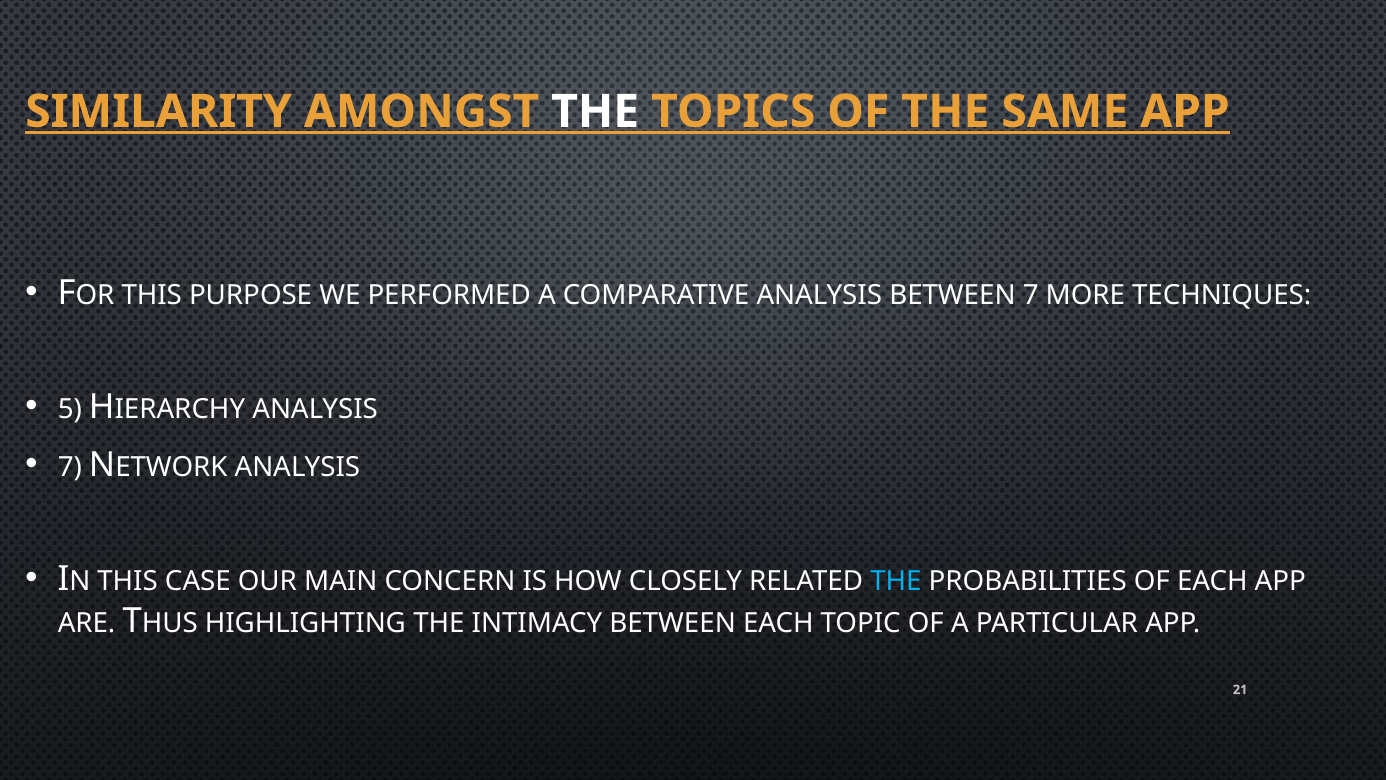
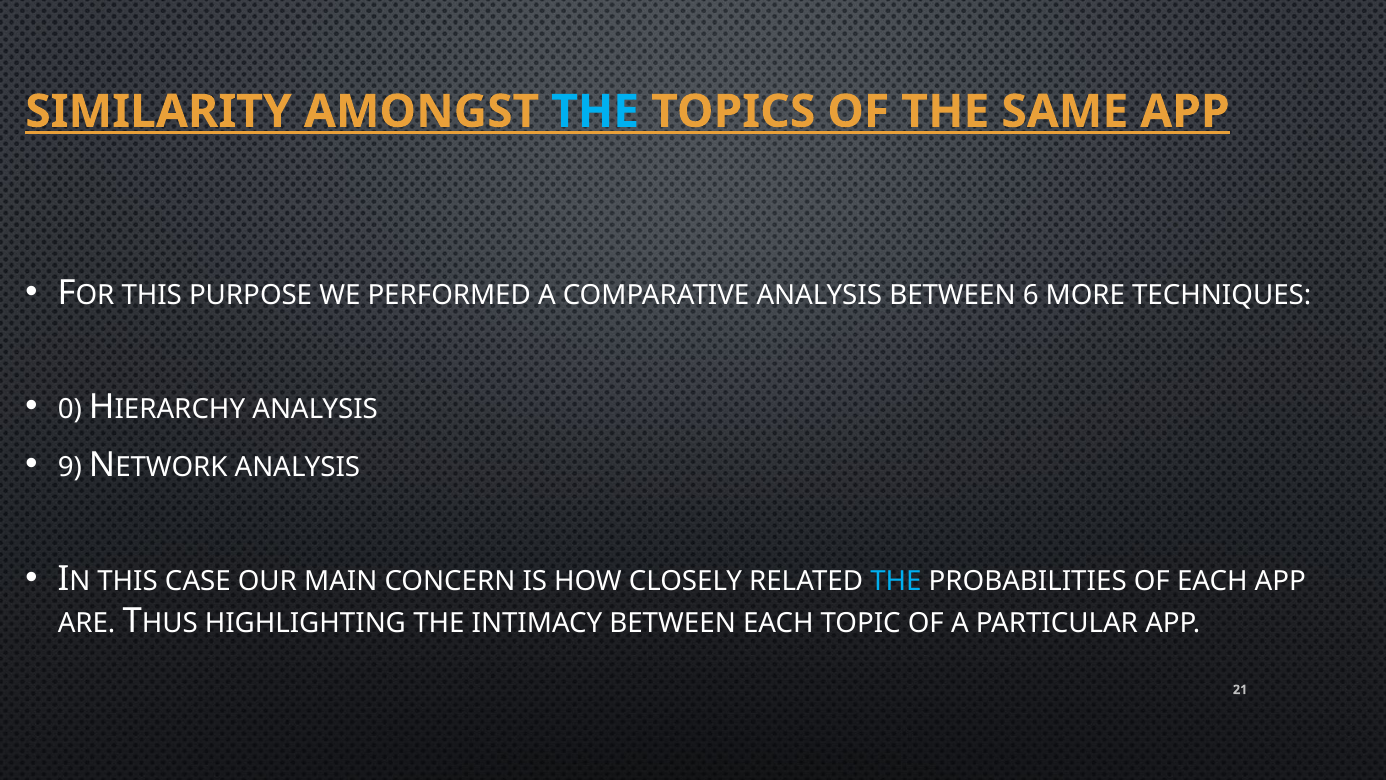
THE colour: white -> light blue (595, 111)
BETWEEN 7: 7 -> 6 (1031, 295)
5: 5 -> 0 (70, 409)
7: 7 -> 9 (70, 467)
